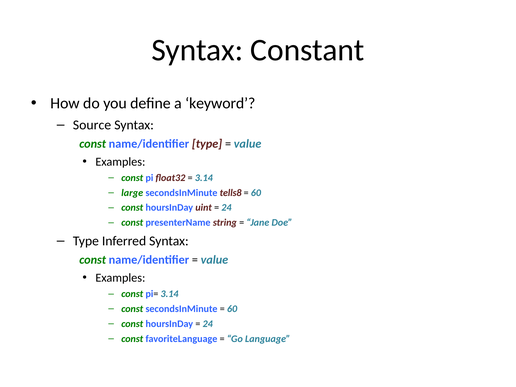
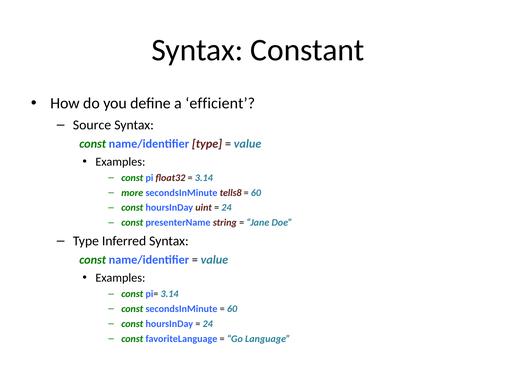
keyword: keyword -> efficient (220, 103)
large: large -> more (132, 193)
